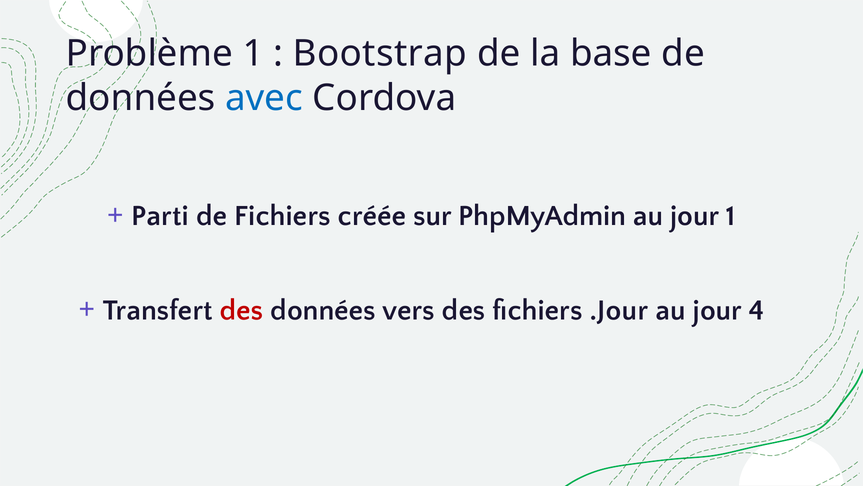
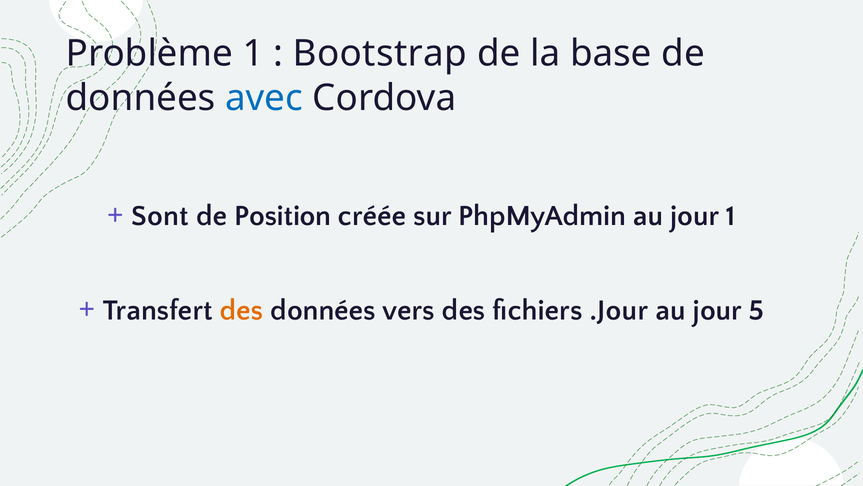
Parti: Parti -> Sont (160, 216)
de Fichiers: Fichiers -> Position (283, 216)
des colour: red -> orange (242, 310)
4: 4 -> 5 (756, 310)
